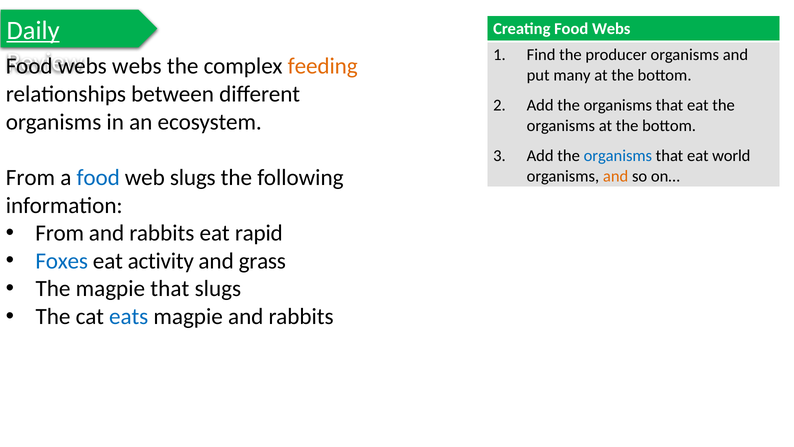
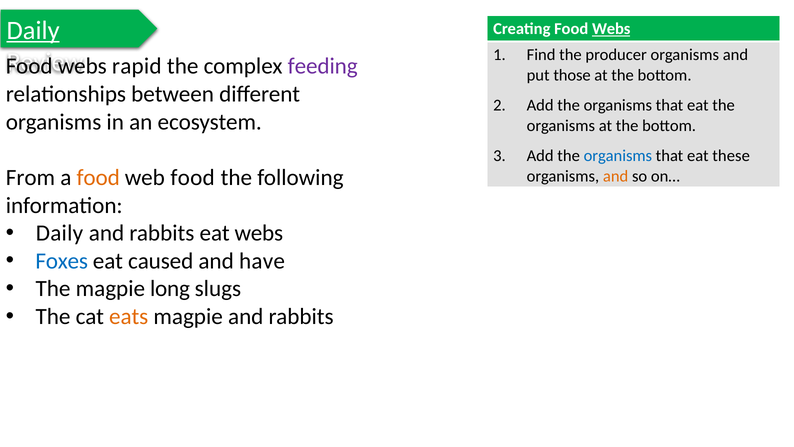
Webs underline: none -> present (611, 29)
webs: webs -> rapid (137, 66)
feeding colour: orange -> purple (323, 66)
many: many -> those (572, 75)
world: world -> these (731, 156)
food colour: blue -> orange (98, 177)
web slugs: slugs -> food (193, 177)
From: From -> Daily (59, 233)
eat rapid: rapid -> webs (259, 233)
activity: activity -> caused (161, 261)
grass: grass -> have (262, 261)
magpie that: that -> long (170, 289)
eats colour: blue -> orange (129, 316)
